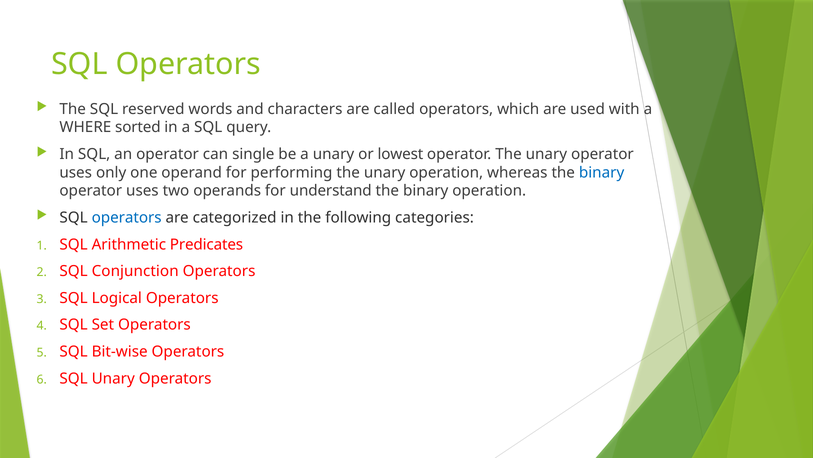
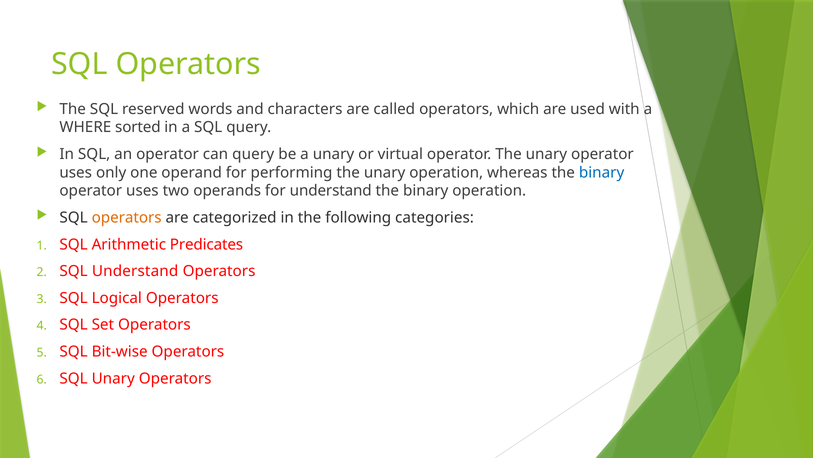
can single: single -> query (253, 154)
lowest: lowest -> virtual (400, 154)
operators colour: blue -> orange (127, 217)
SQL Conjunction: Conjunction -> Understand (135, 271)
